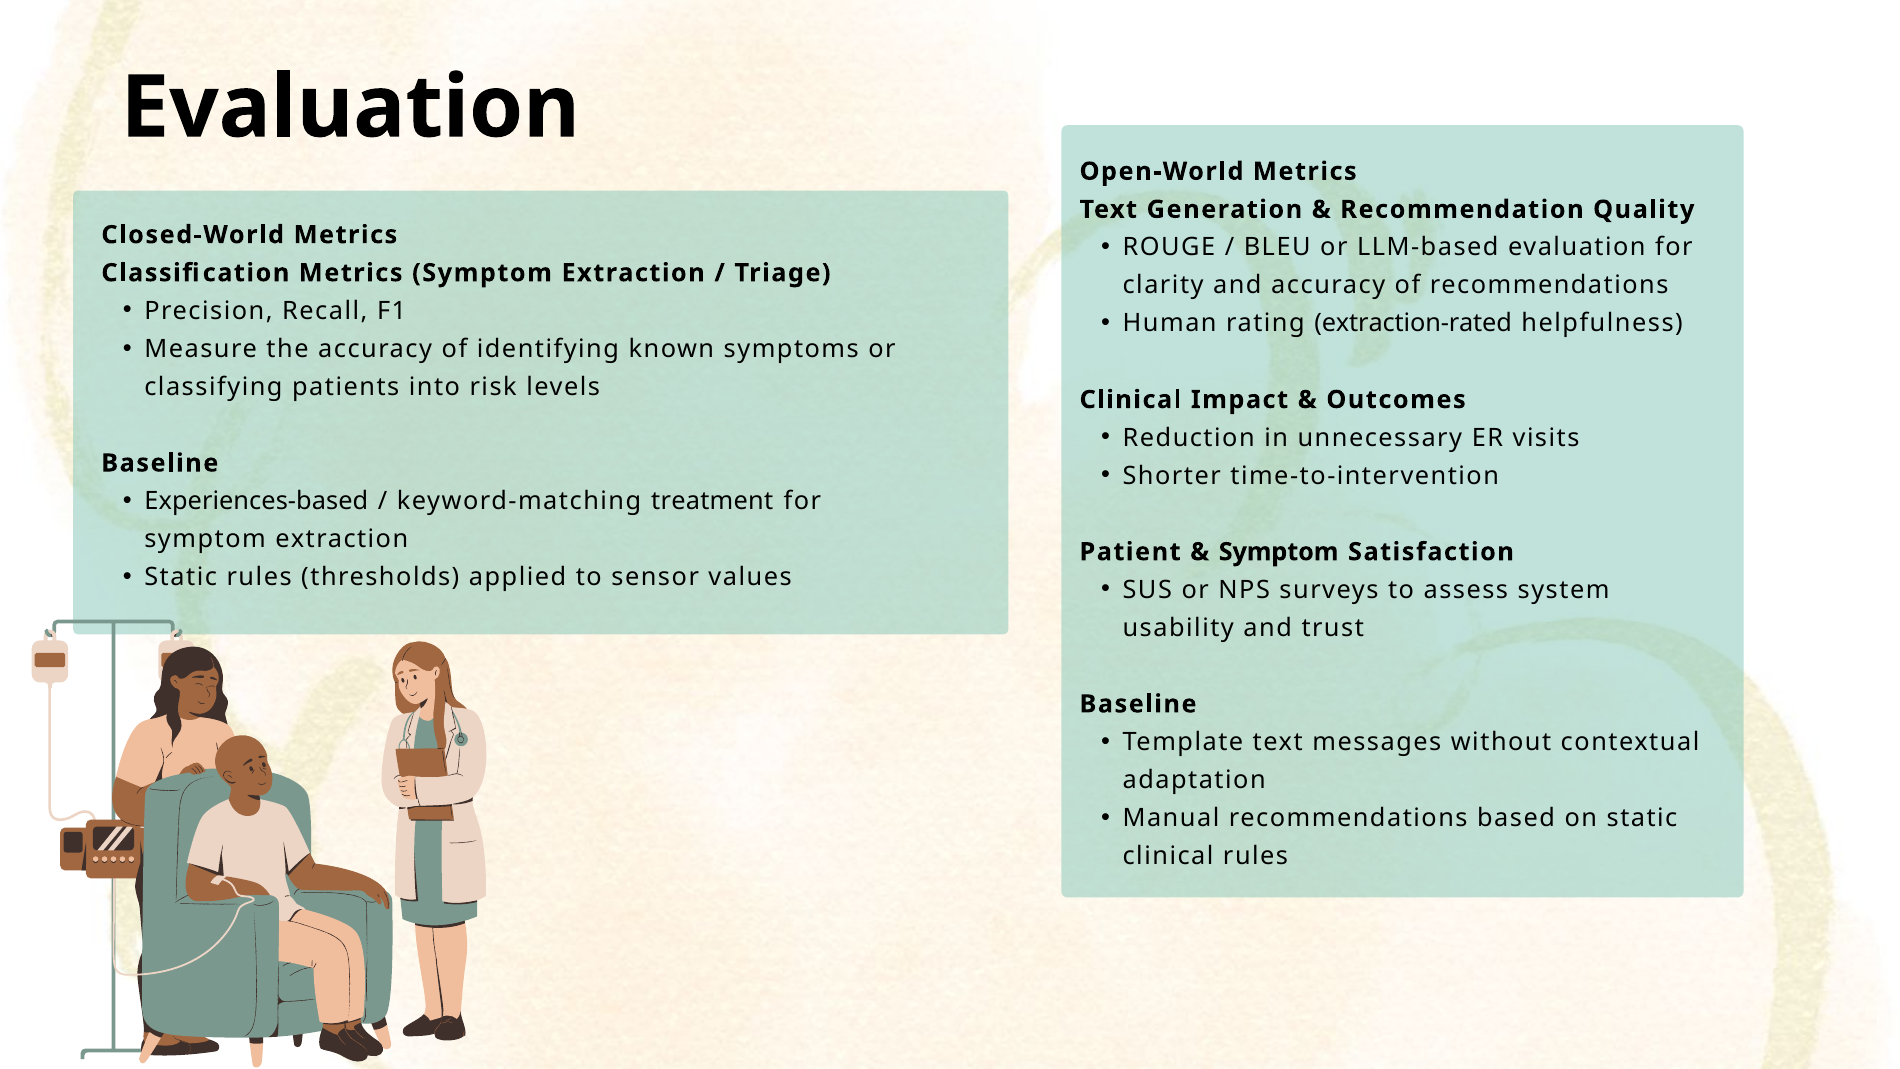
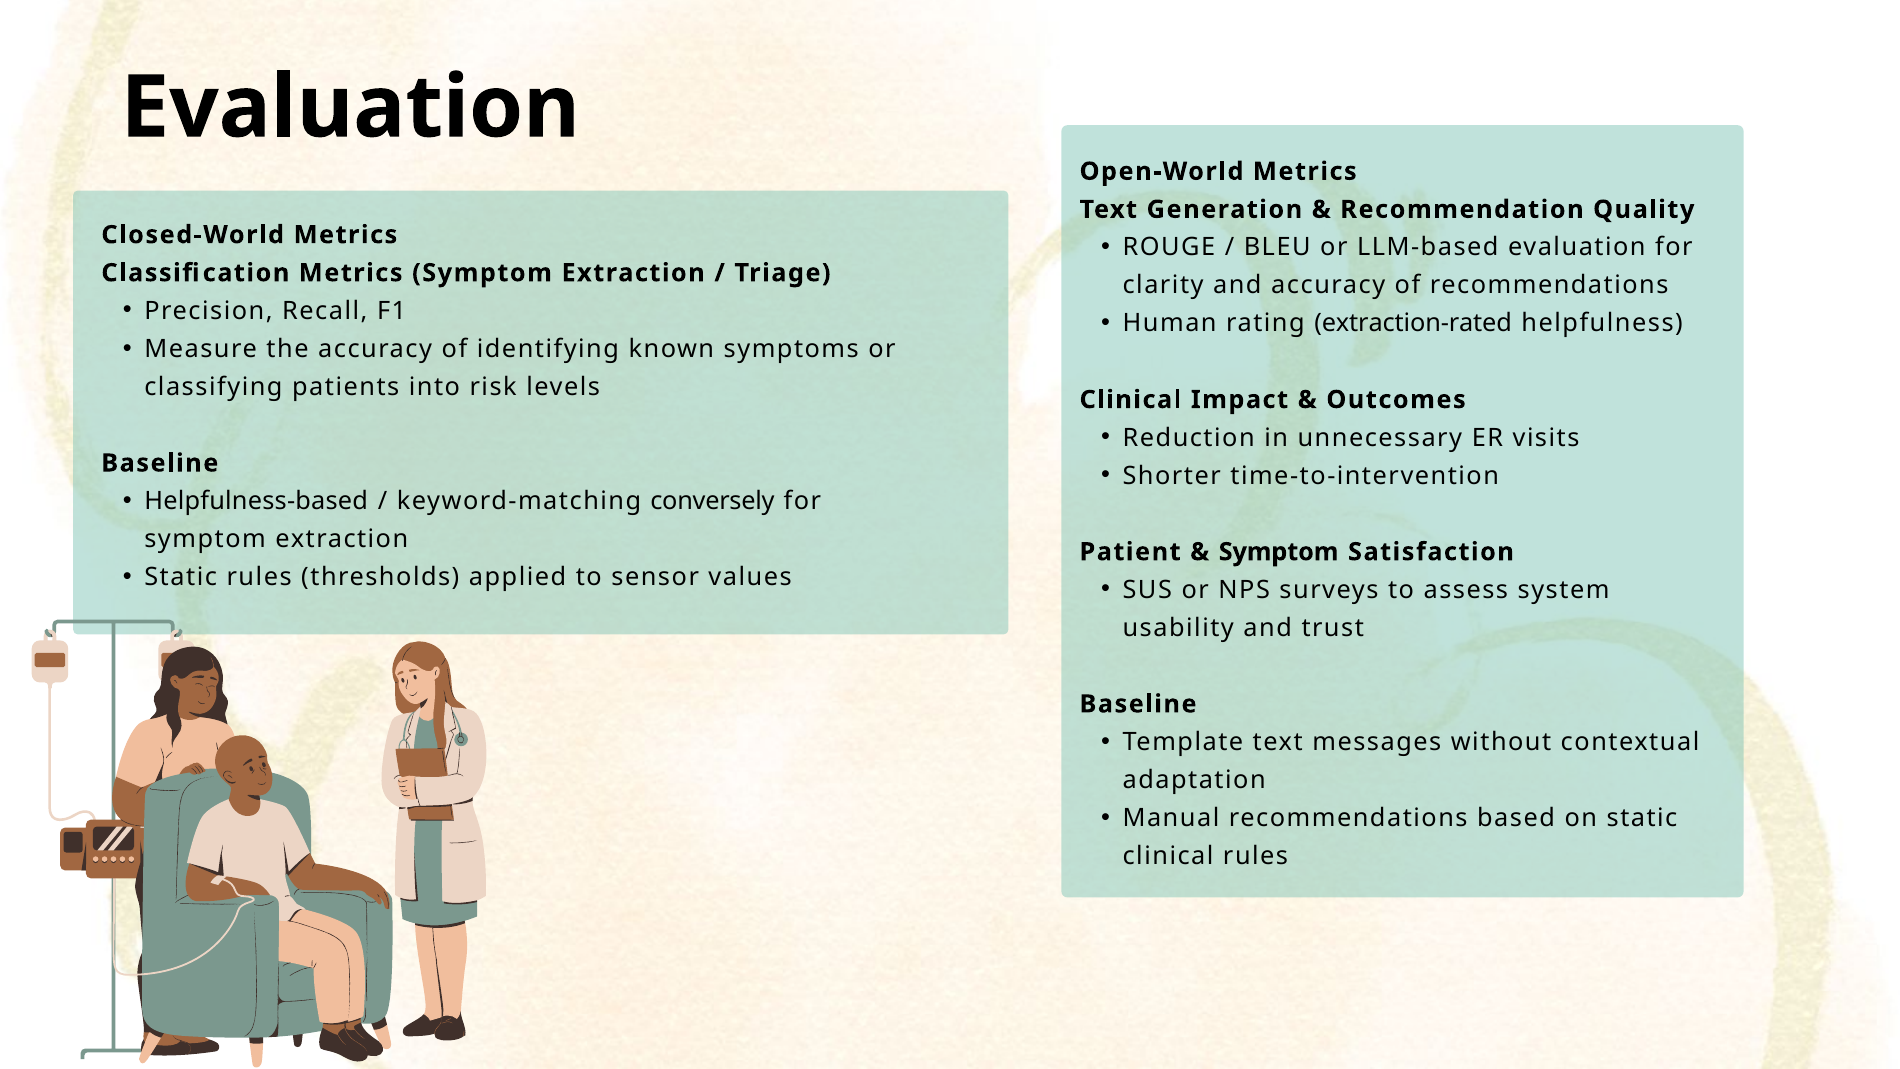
Experiences-based: Experiences-based -> Helpfulness-based (256, 501)
treatment: treatment -> conversely (712, 501)
